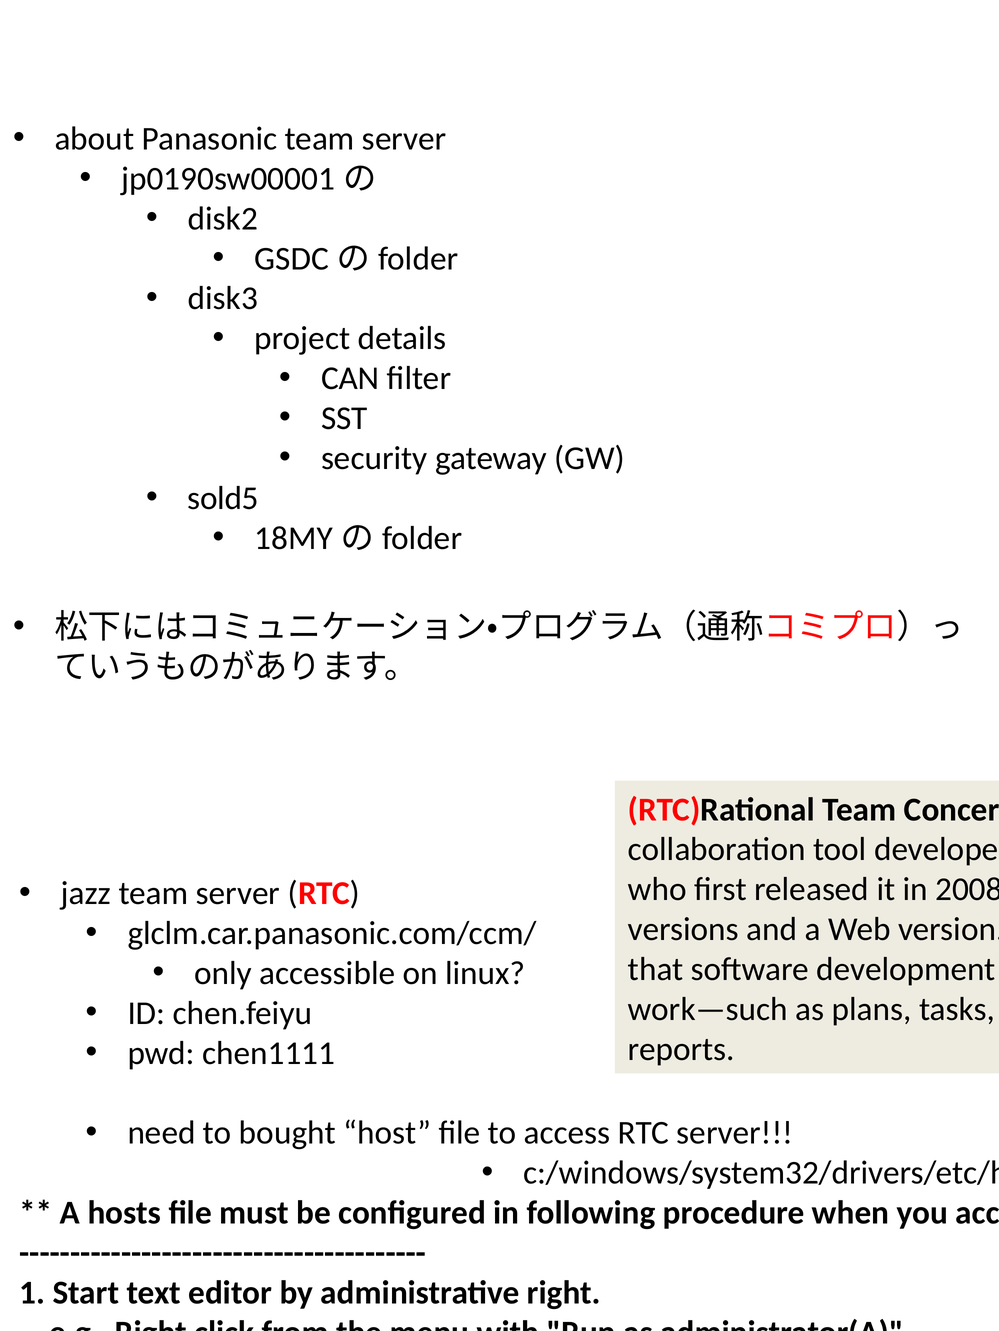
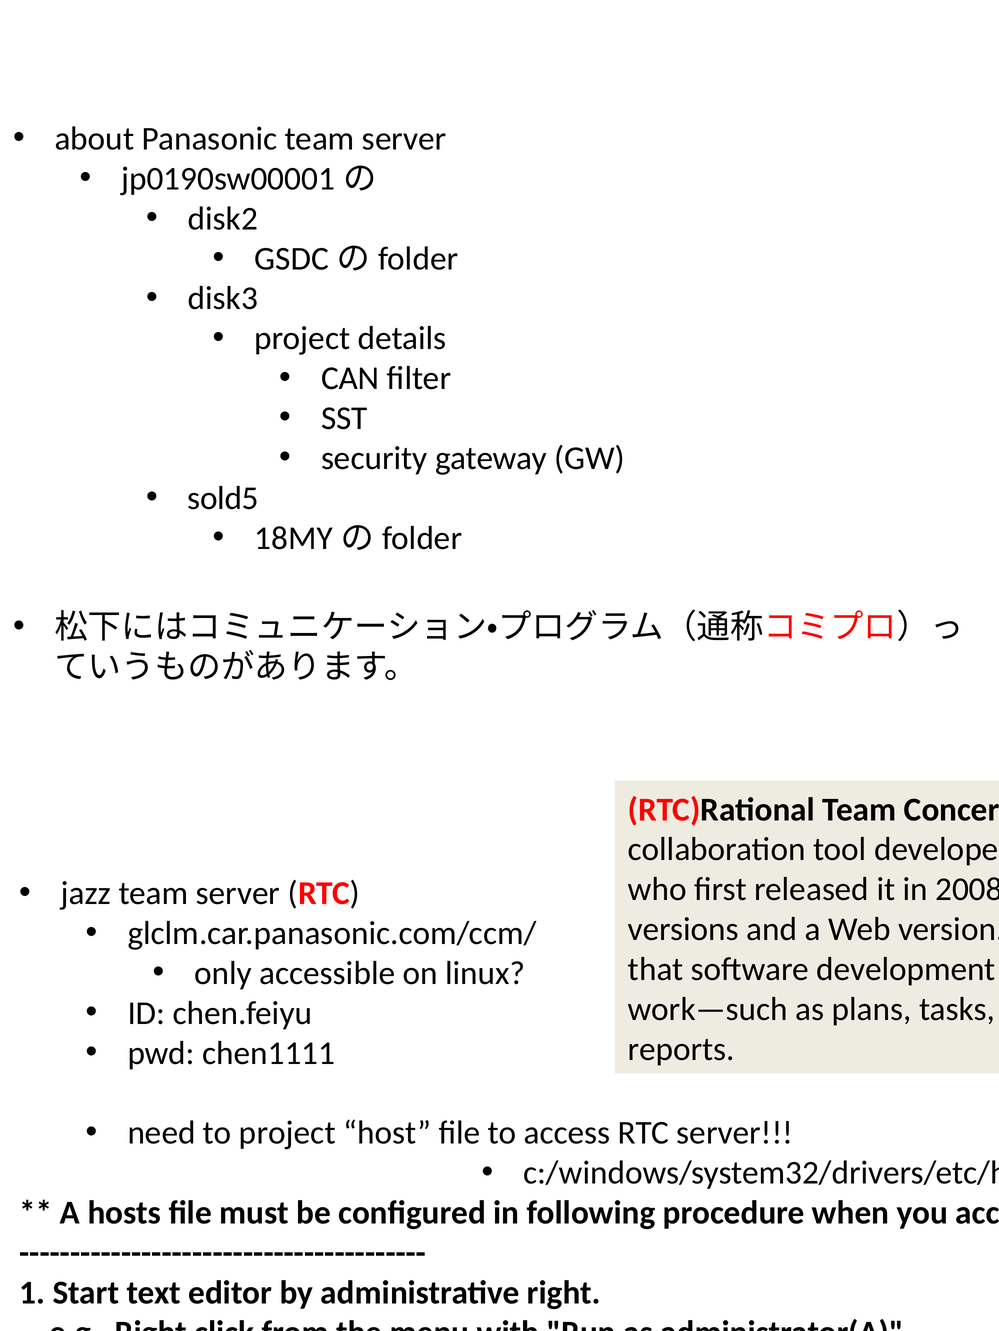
to bought: bought -> project (287, 1134)
